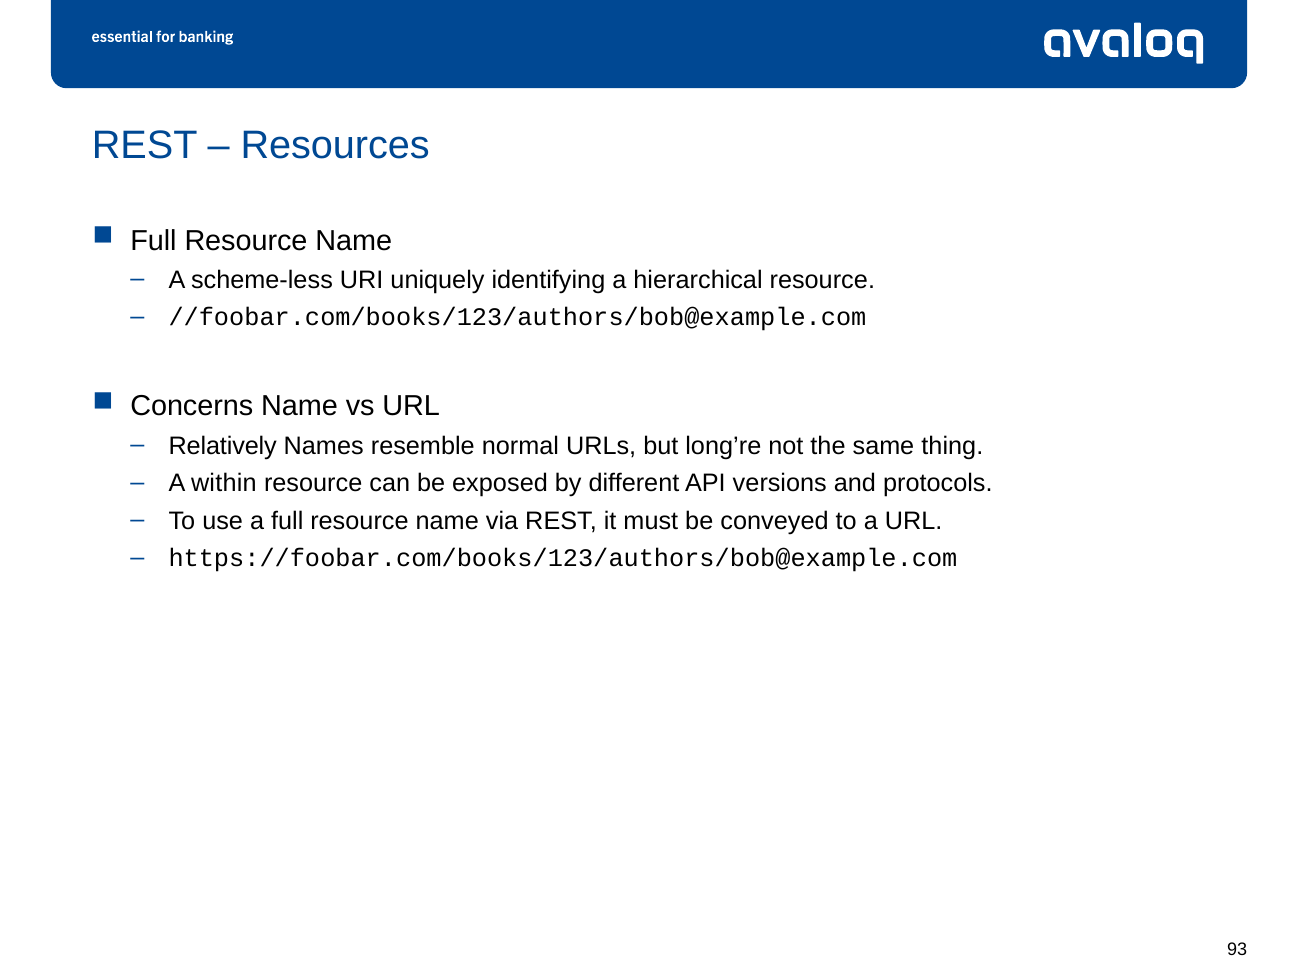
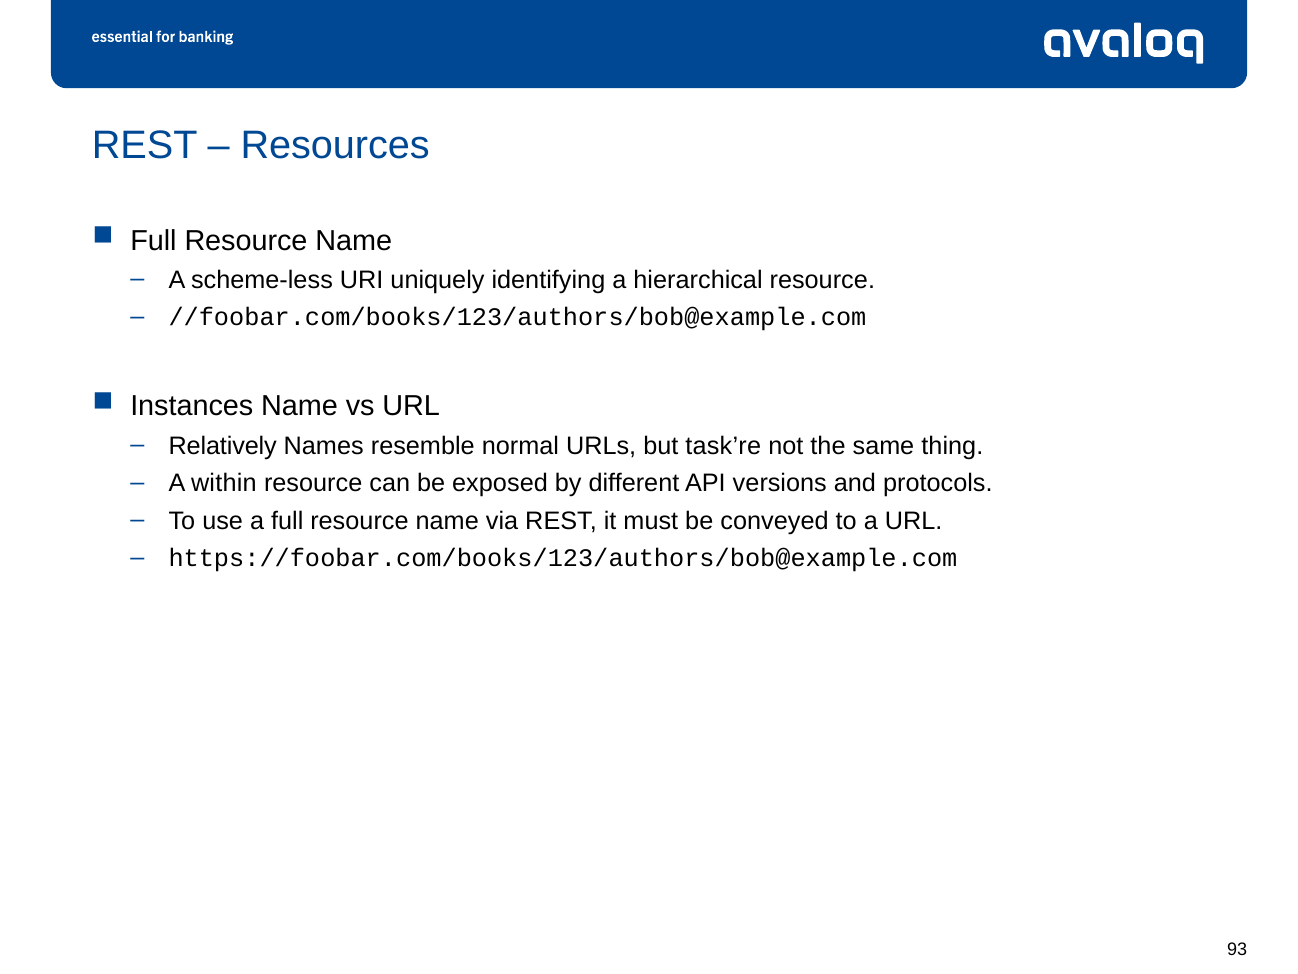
Concerns: Concerns -> Instances (192, 406)
long’re: long’re -> task’re (723, 446)
